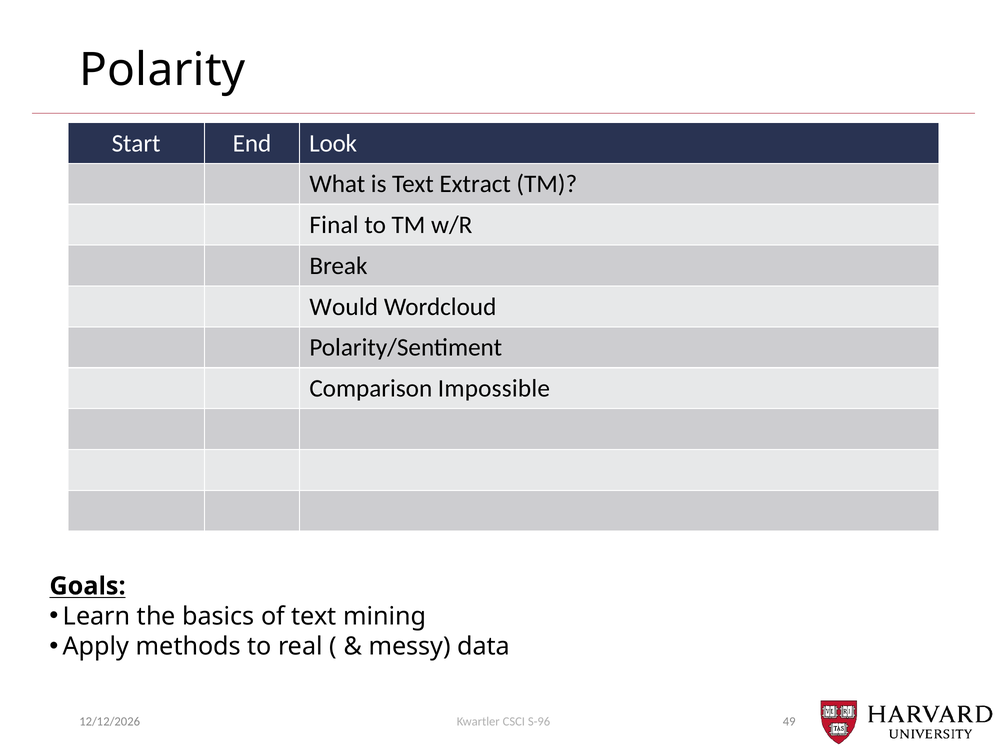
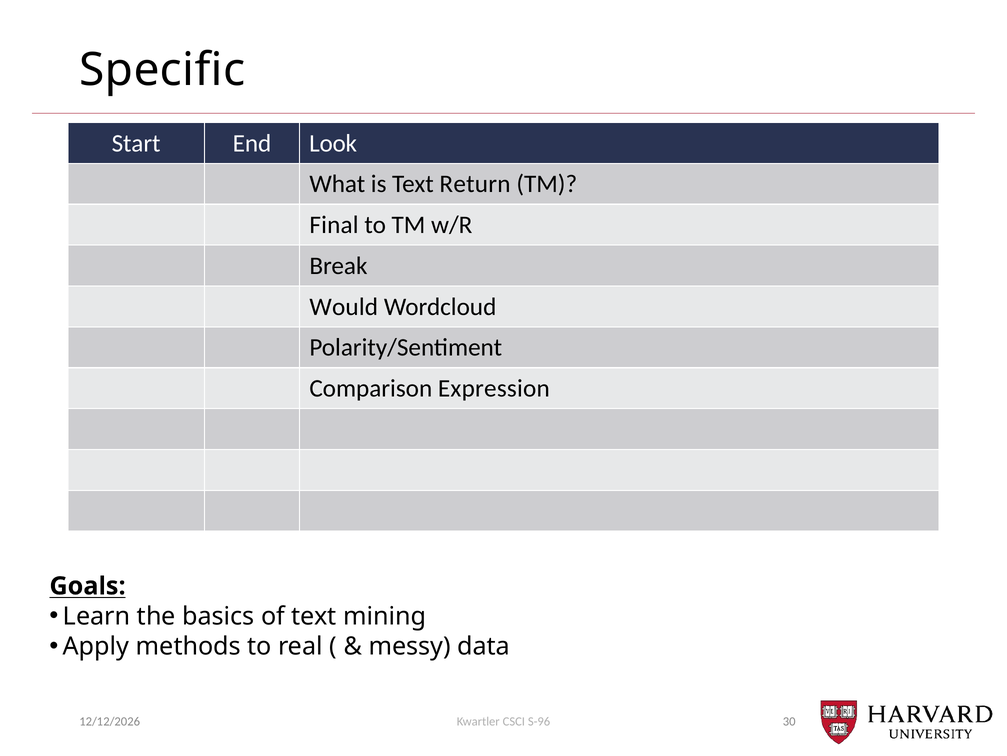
Polarity: Polarity -> Specific (162, 70)
Extract: Extract -> Return (475, 184)
Impossible: Impossible -> Expression (494, 388)
49: 49 -> 30 (789, 721)
